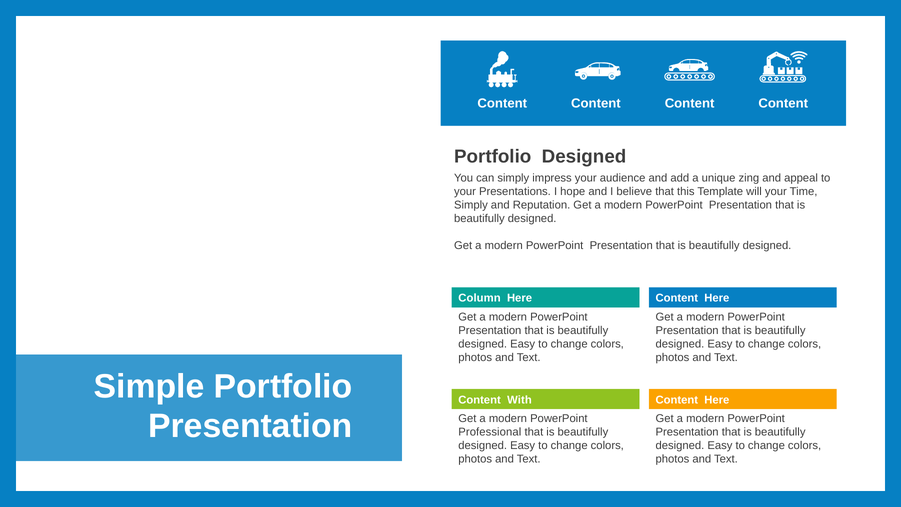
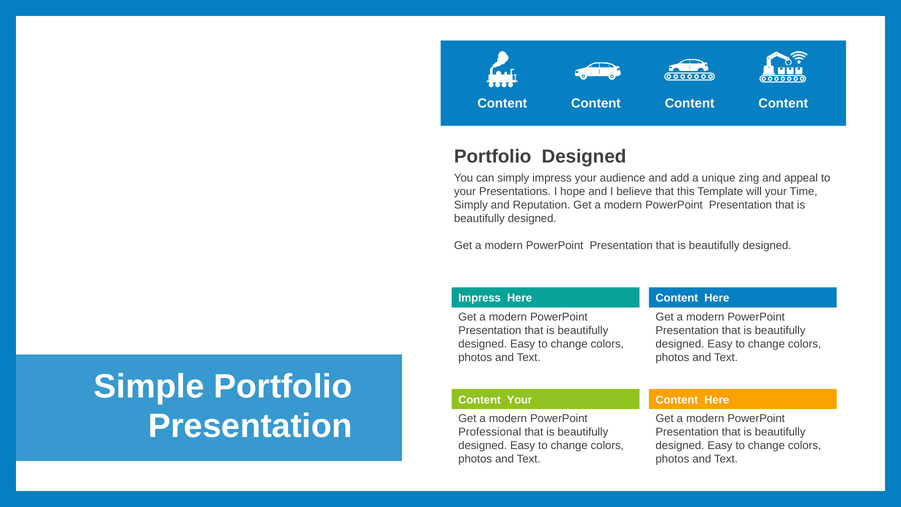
Column: Column -> Impress (480, 298)
Content With: With -> Your (520, 400)
